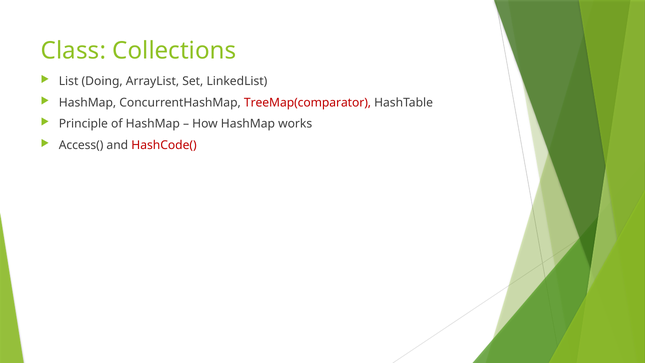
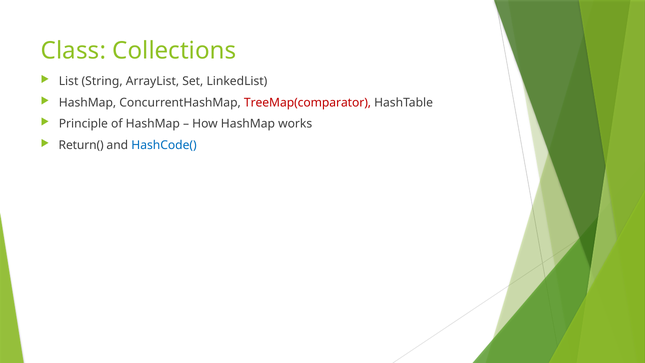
Doing: Doing -> String (102, 81)
Access(: Access( -> Return( (81, 145)
HashCode( colour: red -> blue (164, 145)
